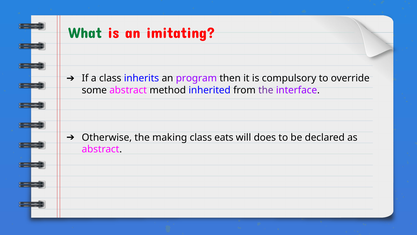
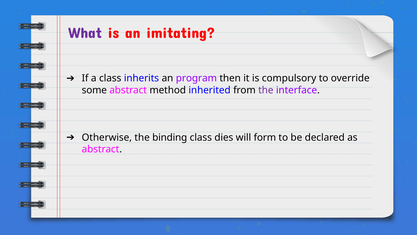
What colour: green -> purple (85, 33)
making: making -> binding (170, 137)
eats: eats -> dies (224, 137)
does: does -> form (265, 137)
